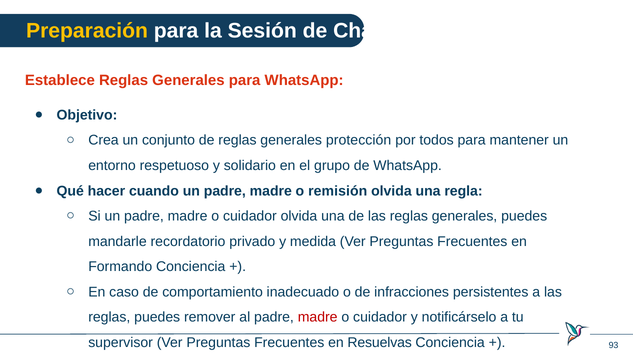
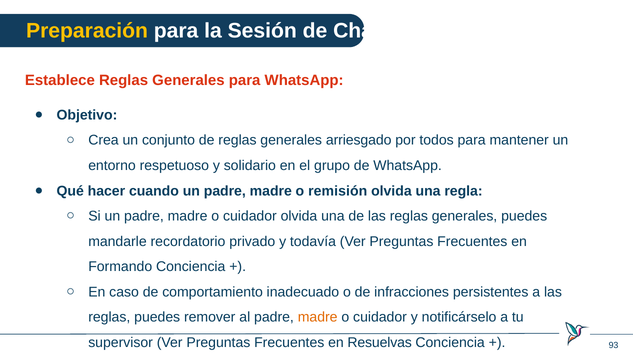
protección: protección -> arriesgado (359, 140)
medida: medida -> todavía (313, 242)
madre colour: red -> orange (318, 317)
